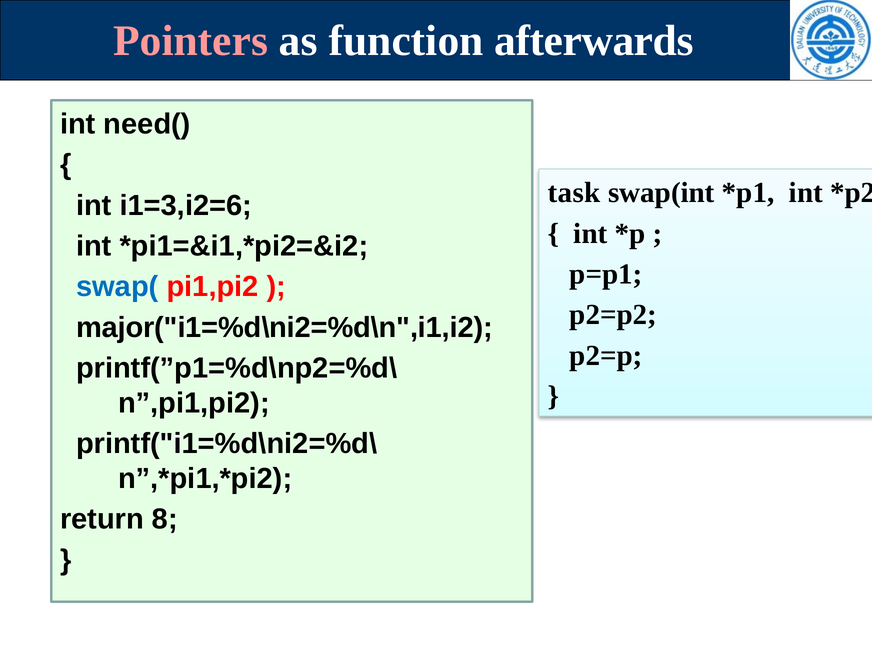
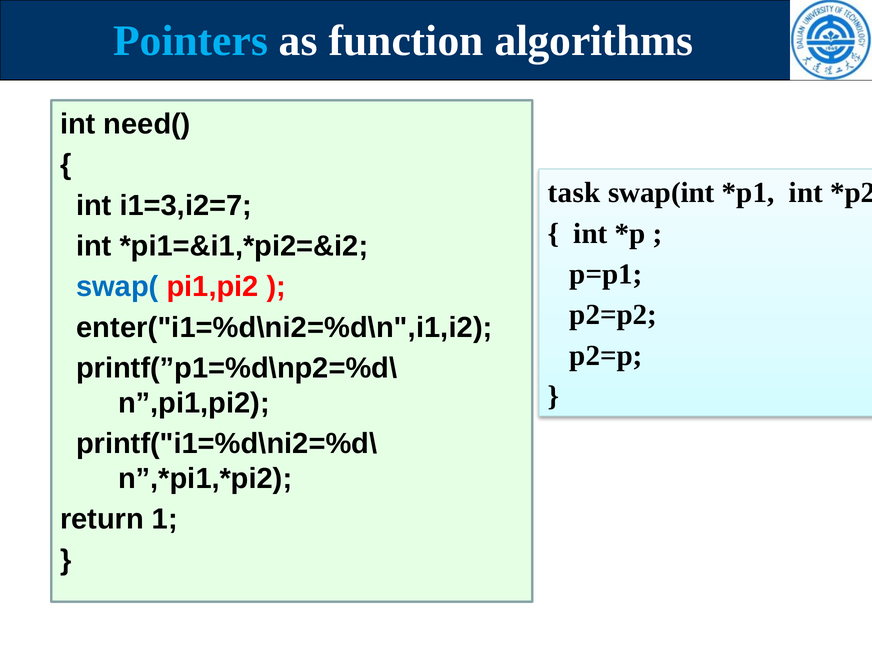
Pointers colour: pink -> light blue (191, 41)
afterwards: afterwards -> algorithms (594, 41)
i1=3,i2=6: i1=3,i2=6 -> i1=3,i2=7 (186, 205)
major("i1=%d\ni2=%d\n",i1,i2: major("i1=%d\ni2=%d\n",i1,i2 -> enter("i1=%d\ni2=%d\n",i1,i2 (284, 328)
8: 8 -> 1 (165, 519)
